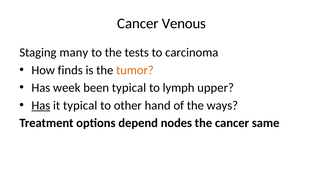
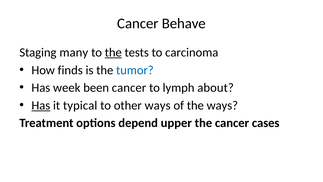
Venous: Venous -> Behave (184, 23)
the underline: none -> present (113, 52)
tumor colour: orange -> blue (135, 70)
been typical: typical -> cancer (129, 88)
upper: upper -> about (216, 88)
other hand: hand -> ways (158, 105)
nodes: nodes -> upper (176, 123)
same: same -> cases (266, 123)
